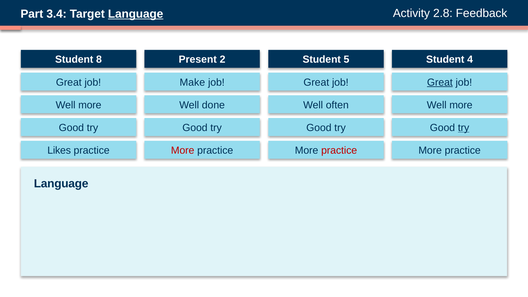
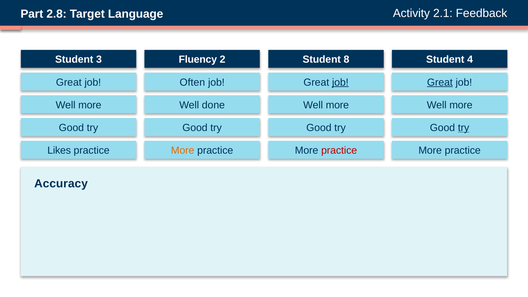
3.4: 3.4 -> 2.8 (57, 14)
Language underline: present -> none (136, 14)
2.8: 2.8 -> 2.1 (443, 13)
8: 8 -> 3 (99, 60)
Present: Present -> Fluency (198, 60)
5: 5 -> 8 (347, 60)
Make: Make -> Often (192, 82)
job underline: none -> present (340, 82)
often: often -> more (337, 105)
More colour: red -> orange (183, 151)
Language: Language -> Accuracy (61, 183)
